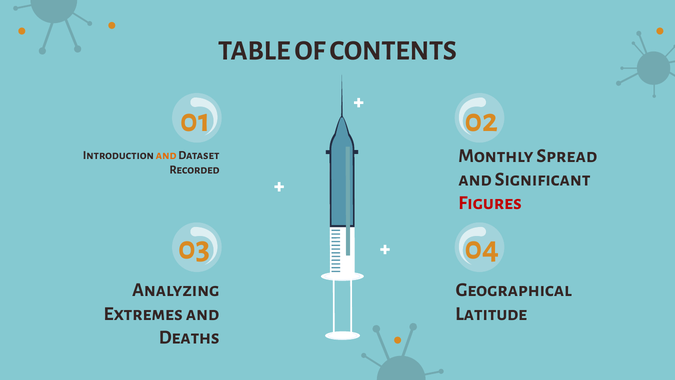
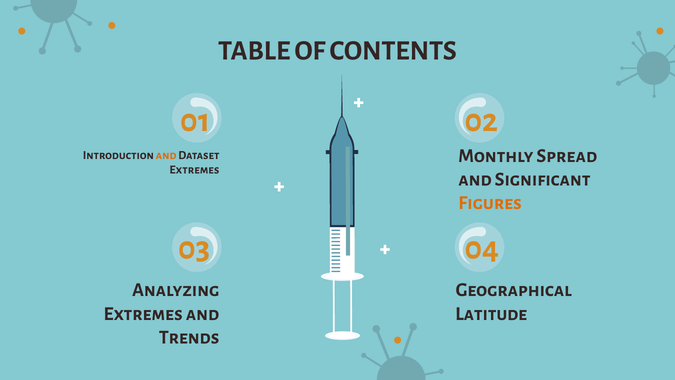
Recorded: Recorded -> Extremes (194, 170)
Figures colour: red -> orange (490, 203)
Deaths: Deaths -> Trends (189, 337)
